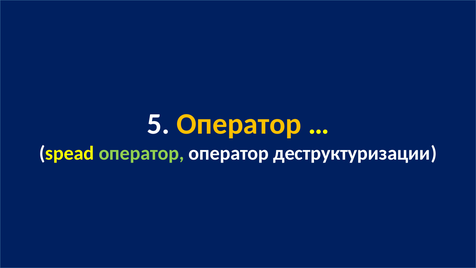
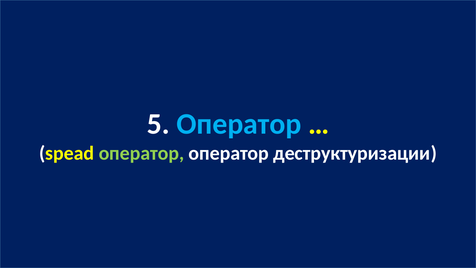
Оператор colour: yellow -> light blue (239, 124)
